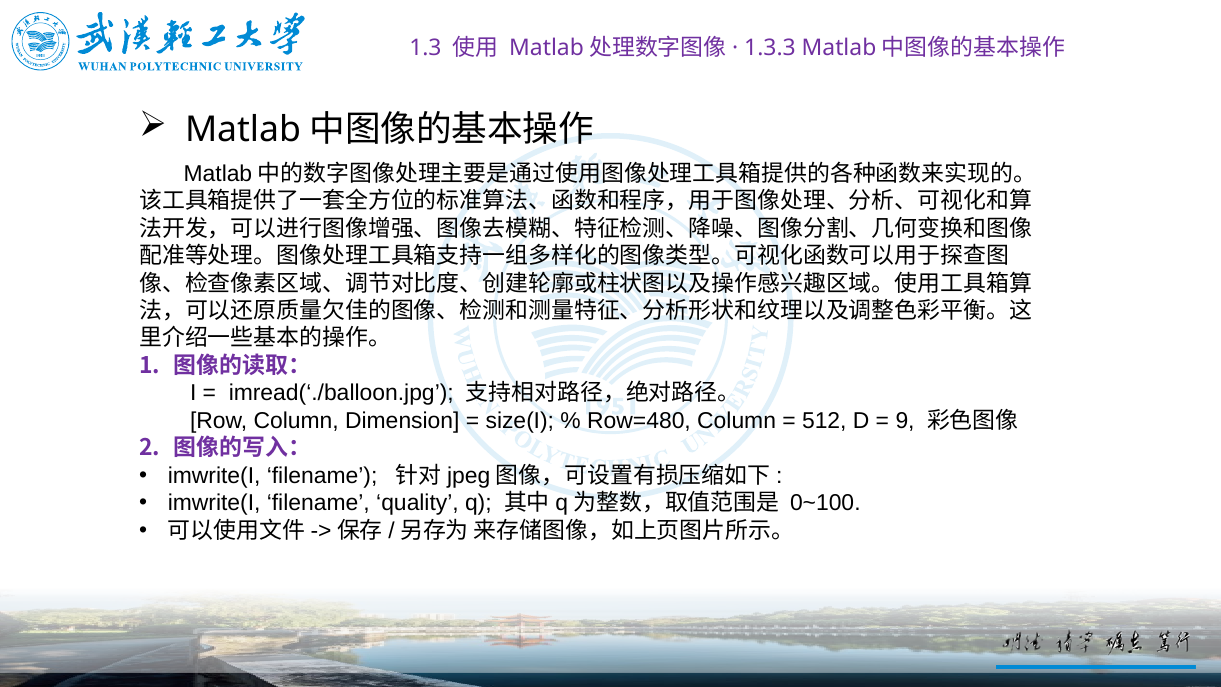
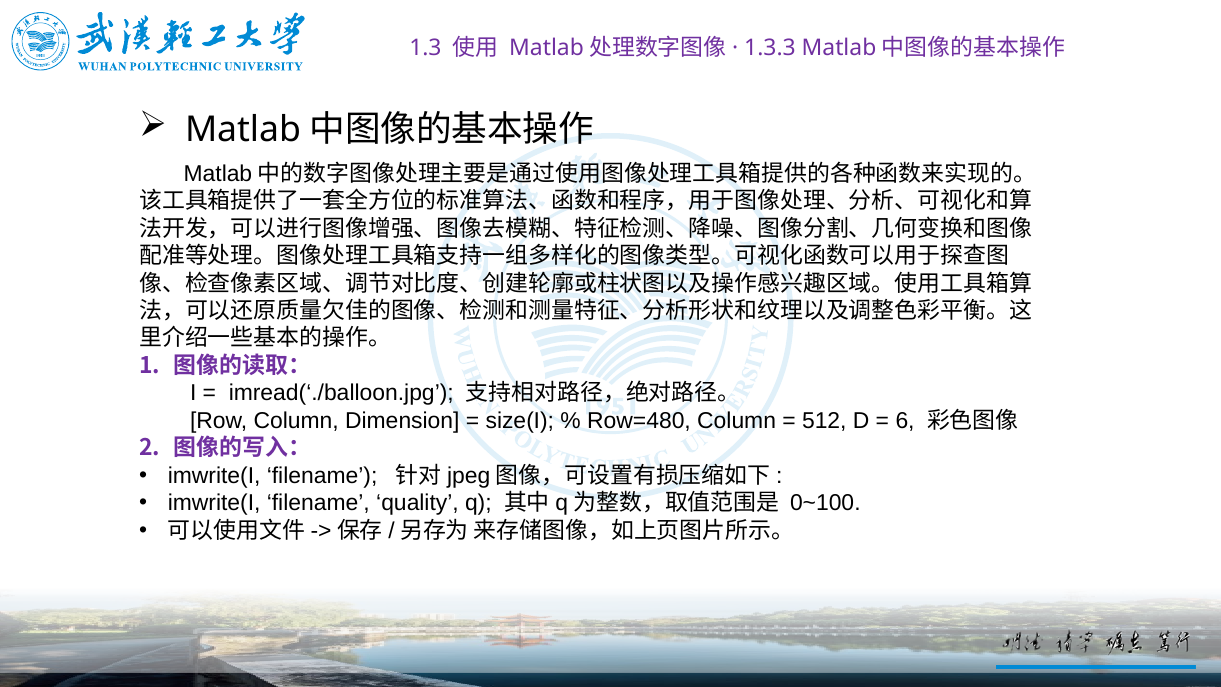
9: 9 -> 6 (905, 421)
